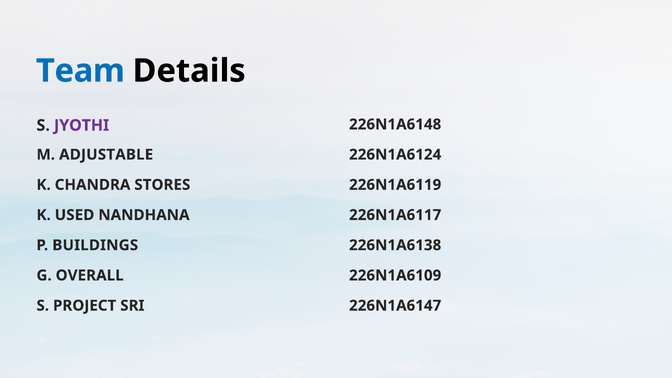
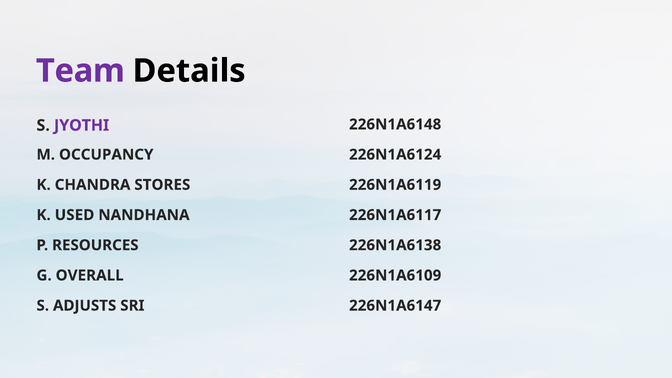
Team colour: blue -> purple (80, 71)
ADJUSTABLE: ADJUSTABLE -> OCCUPANCY (106, 155)
BUILDINGS: BUILDINGS -> RESOURCES (95, 245)
PROJECT: PROJECT -> ADJUSTS (85, 306)
